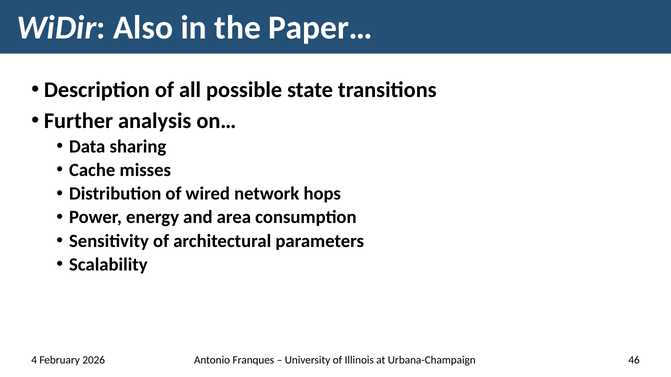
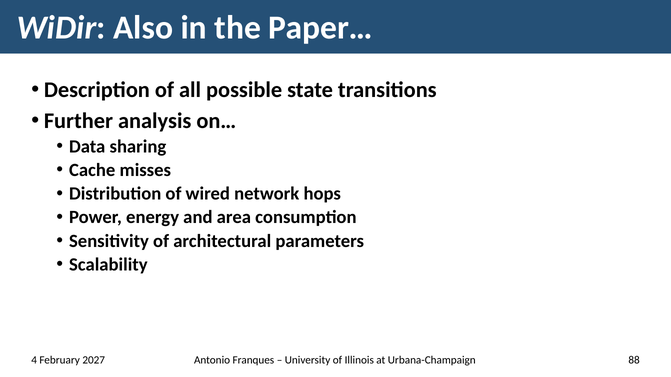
2026: 2026 -> 2027 (94, 361)
46: 46 -> 88 (634, 360)
